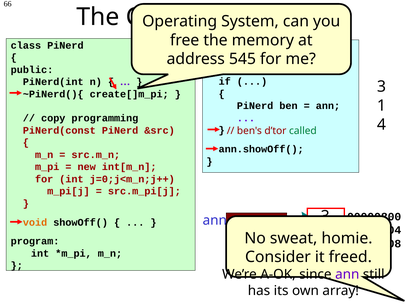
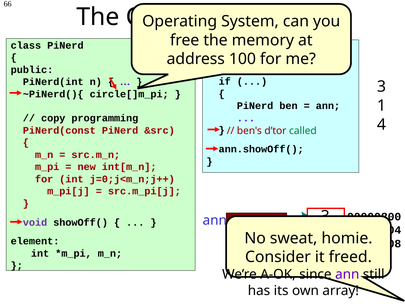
545: 545 -> 100 (242, 59)
create[]m_pi: create[]m_pi -> circle[]m_pi (129, 94)
void colour: orange -> purple (35, 222)
program: program -> element (35, 241)
